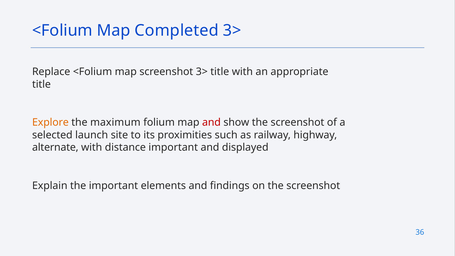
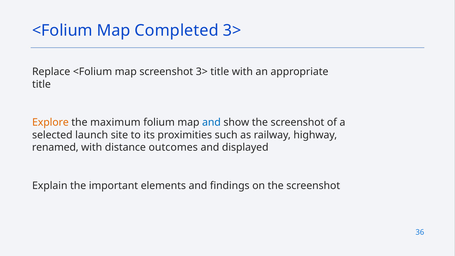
and colour: red -> blue (211, 123)
alternate: alternate -> renamed (55, 148)
distance important: important -> outcomes (173, 148)
